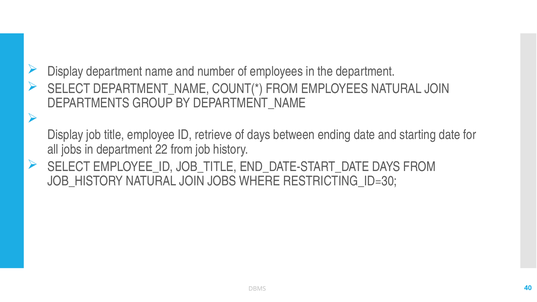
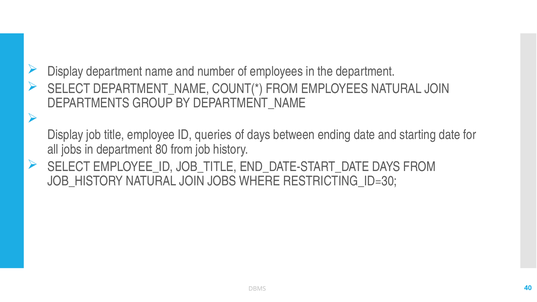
retrieve: retrieve -> queries (213, 135)
22: 22 -> 80 (161, 149)
